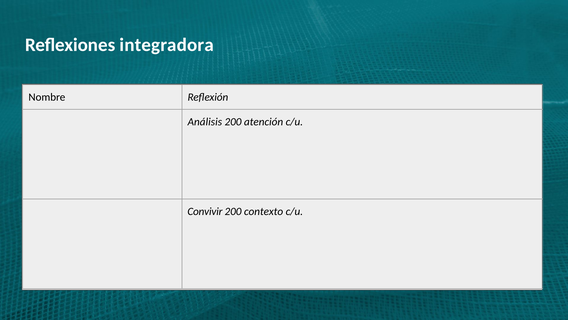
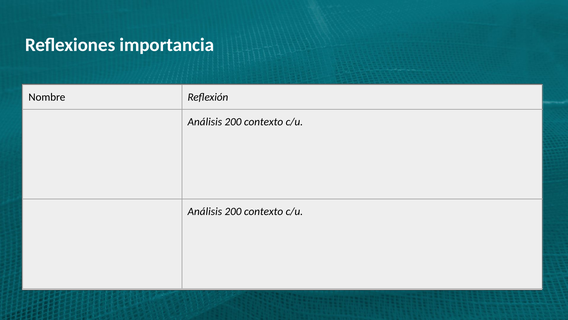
integradora: integradora -> importancia (167, 45)
atención: atención -> contexto (264, 122)
Convivir: Convivir -> Análisis (205, 211)
